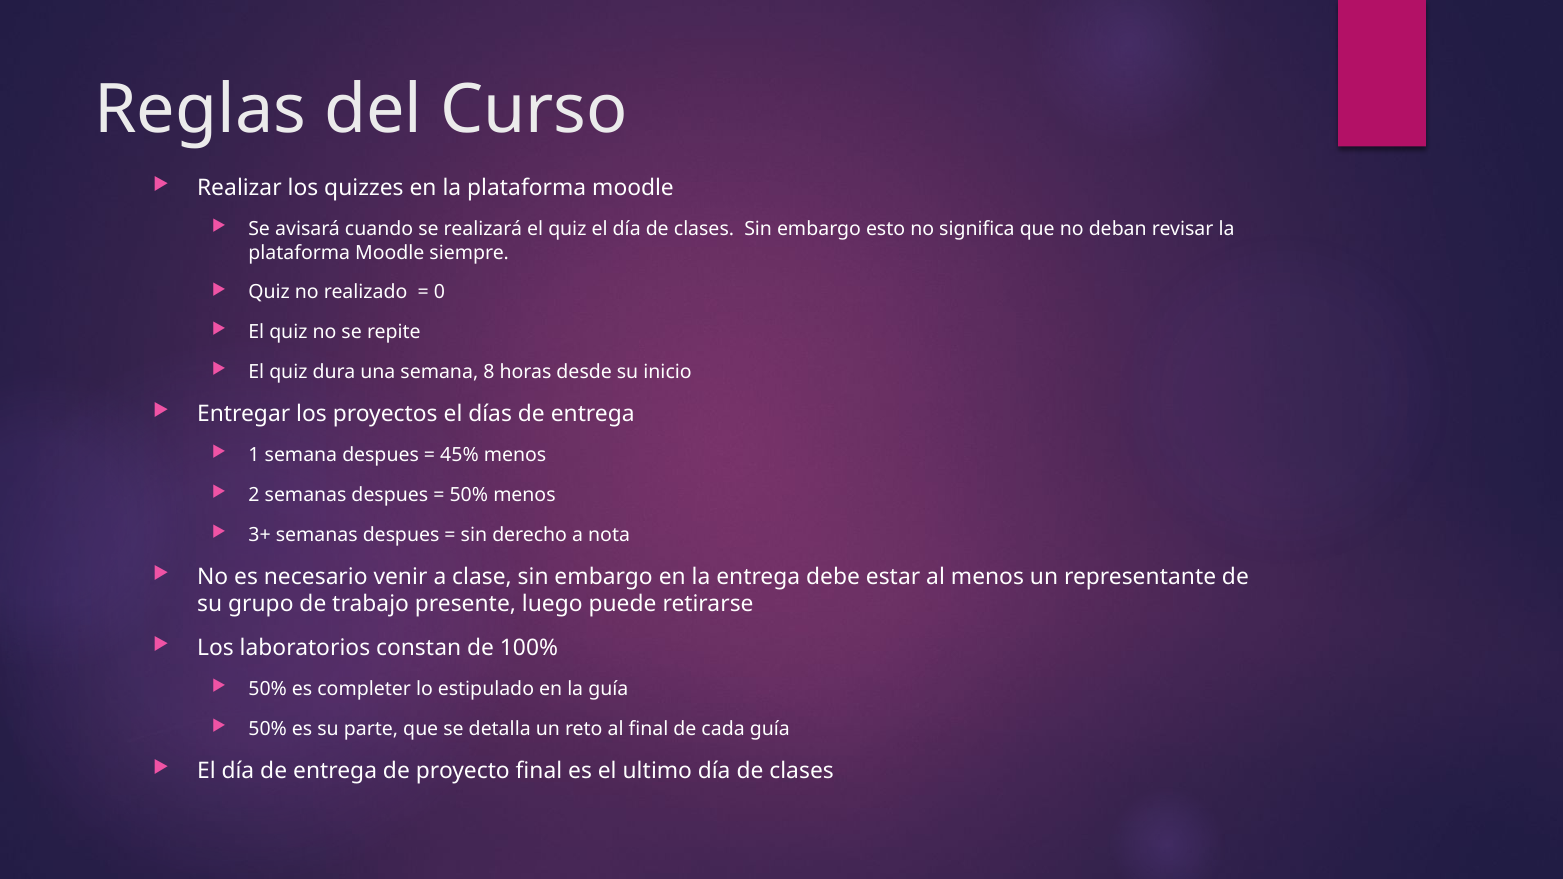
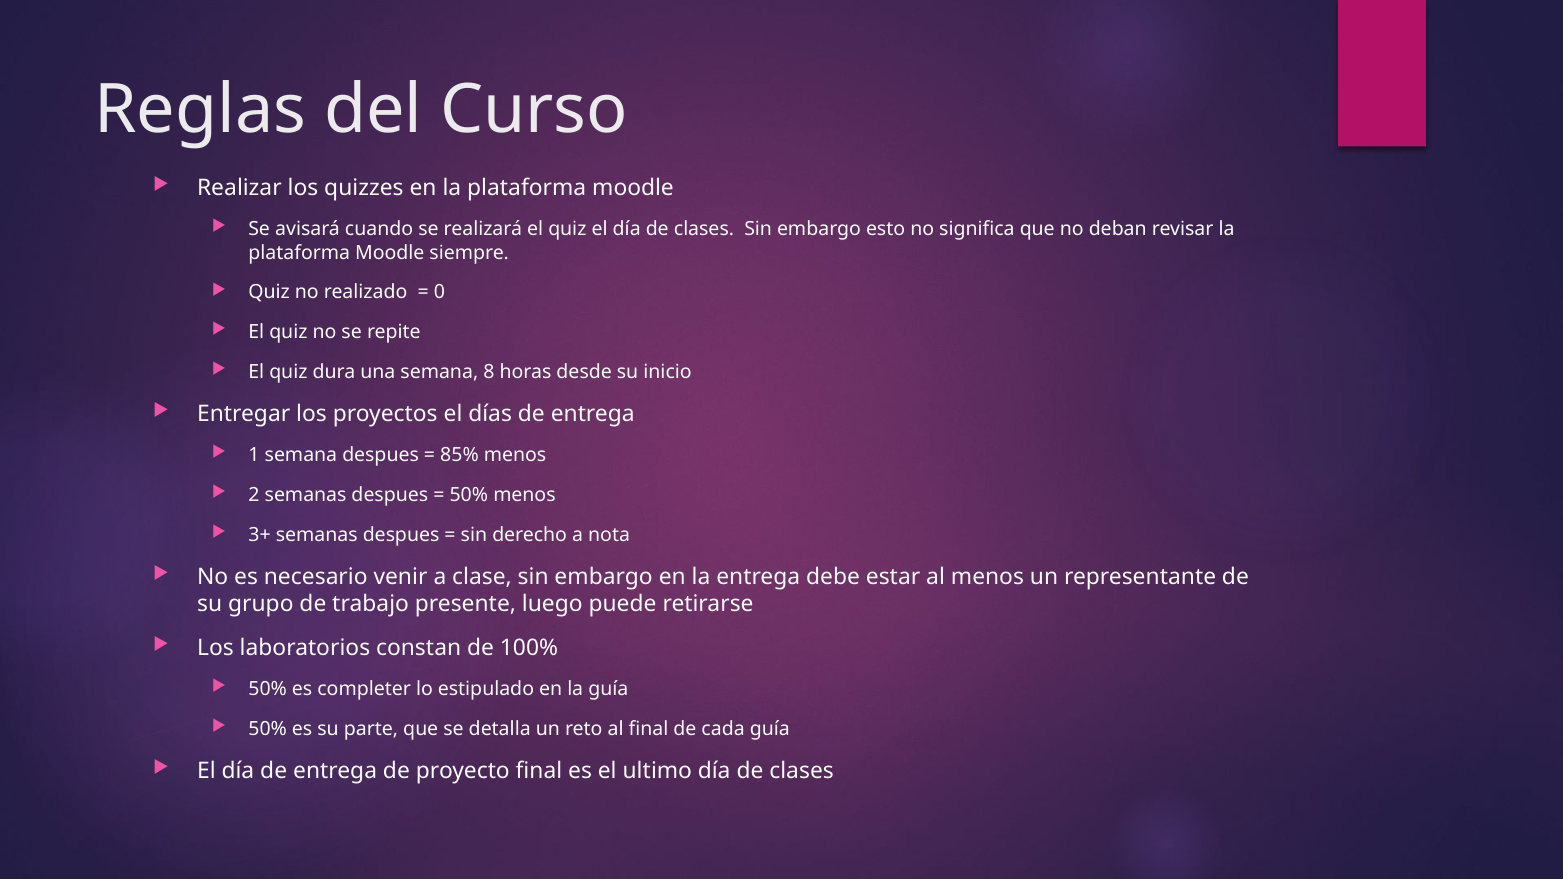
45%: 45% -> 85% (460, 455)
